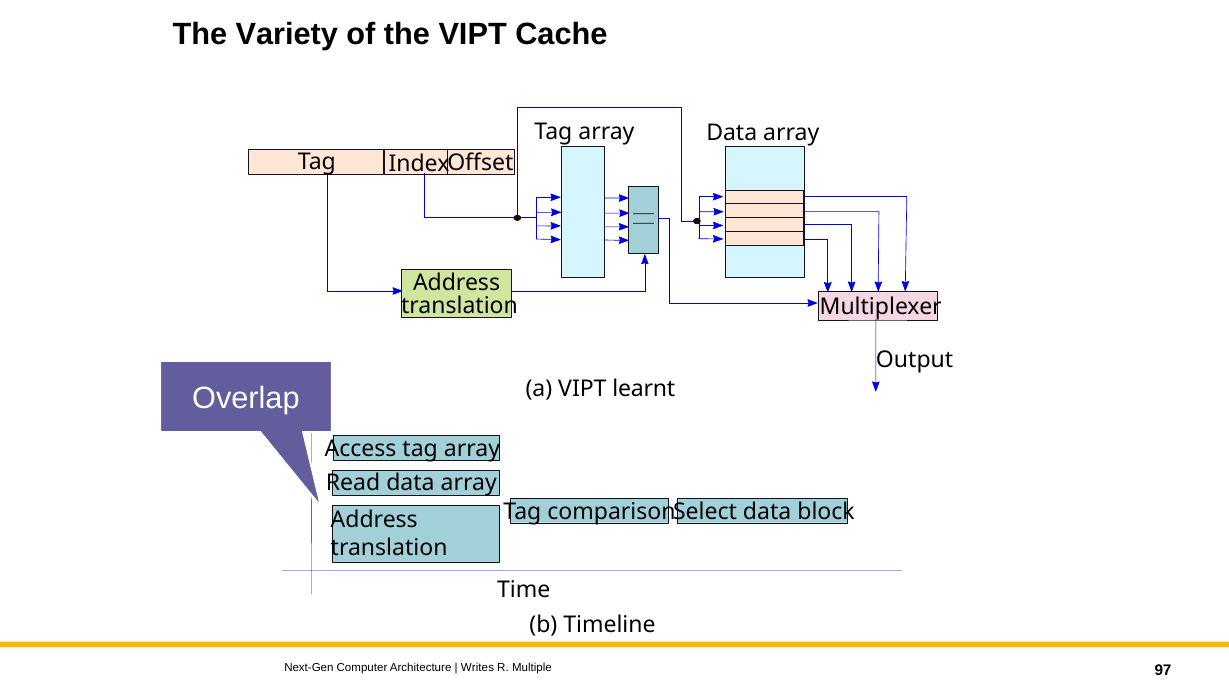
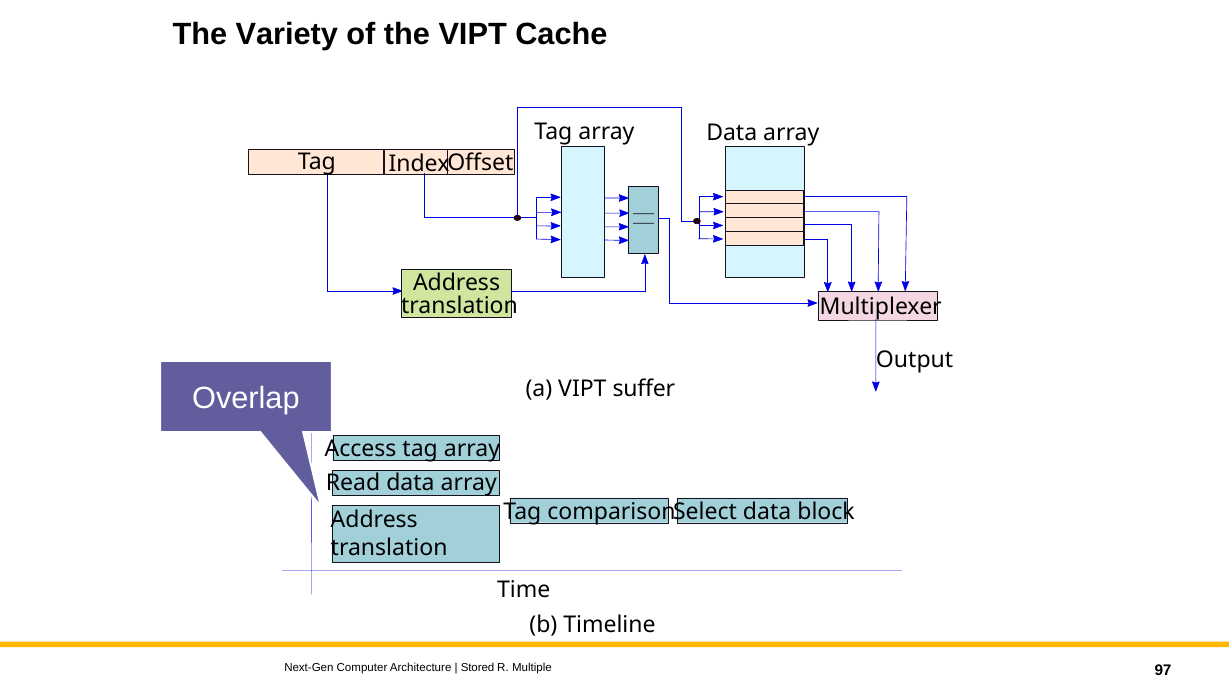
learnt: learnt -> suffer (644, 389)
Writes: Writes -> Stored (478, 668)
